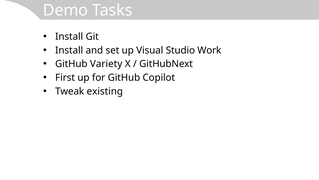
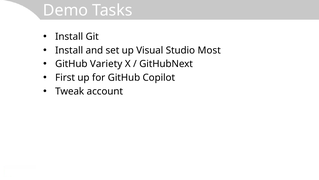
Work: Work -> Most (209, 50)
existing: existing -> account (105, 91)
